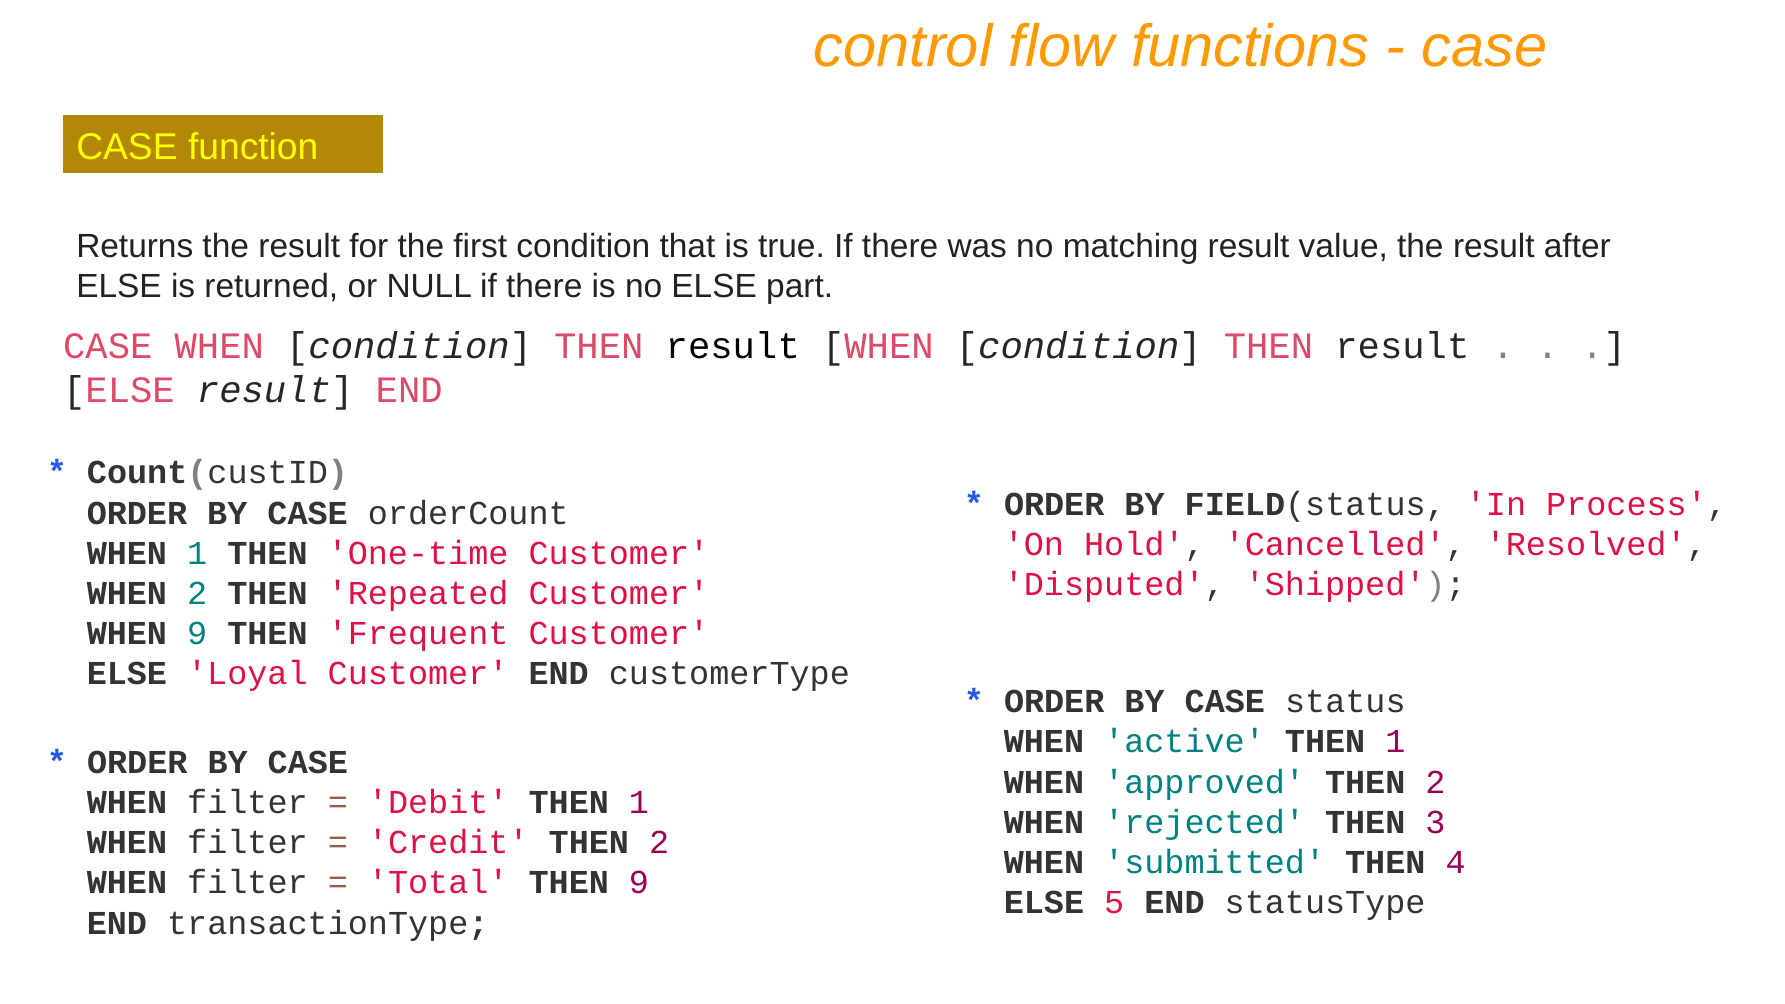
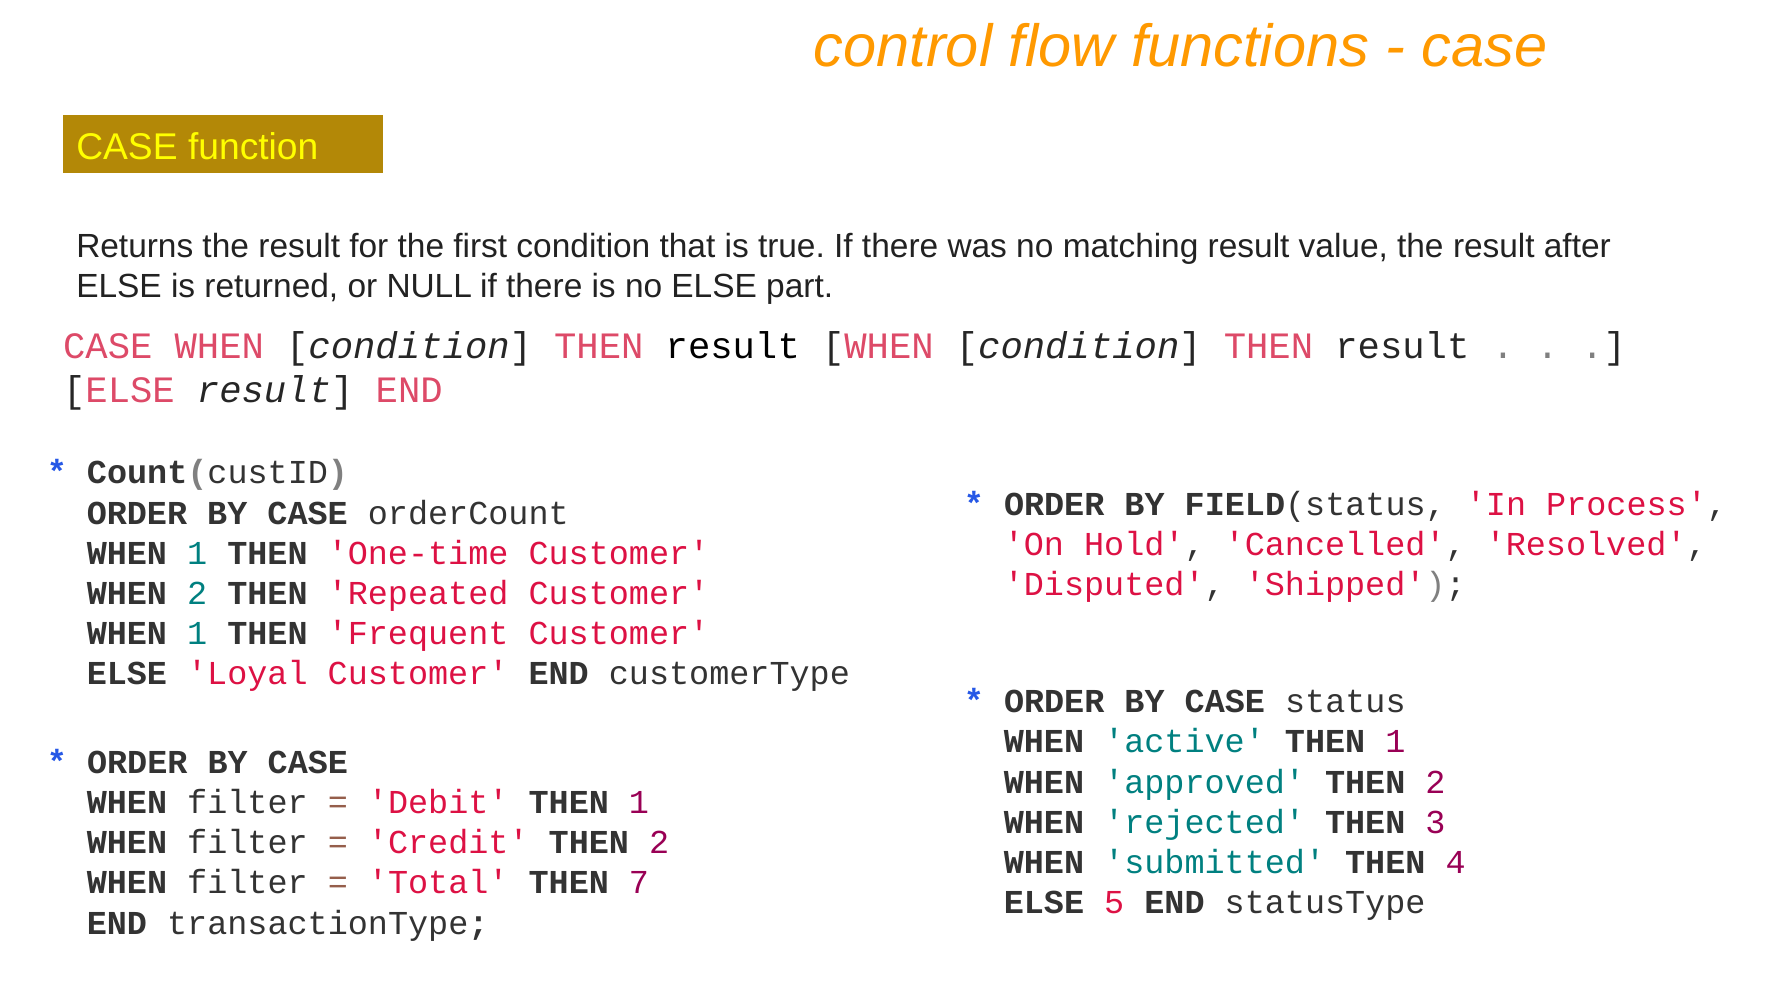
9: 9 -> 1 (197, 634)
THEN 9: 9 -> 7 (639, 883)
